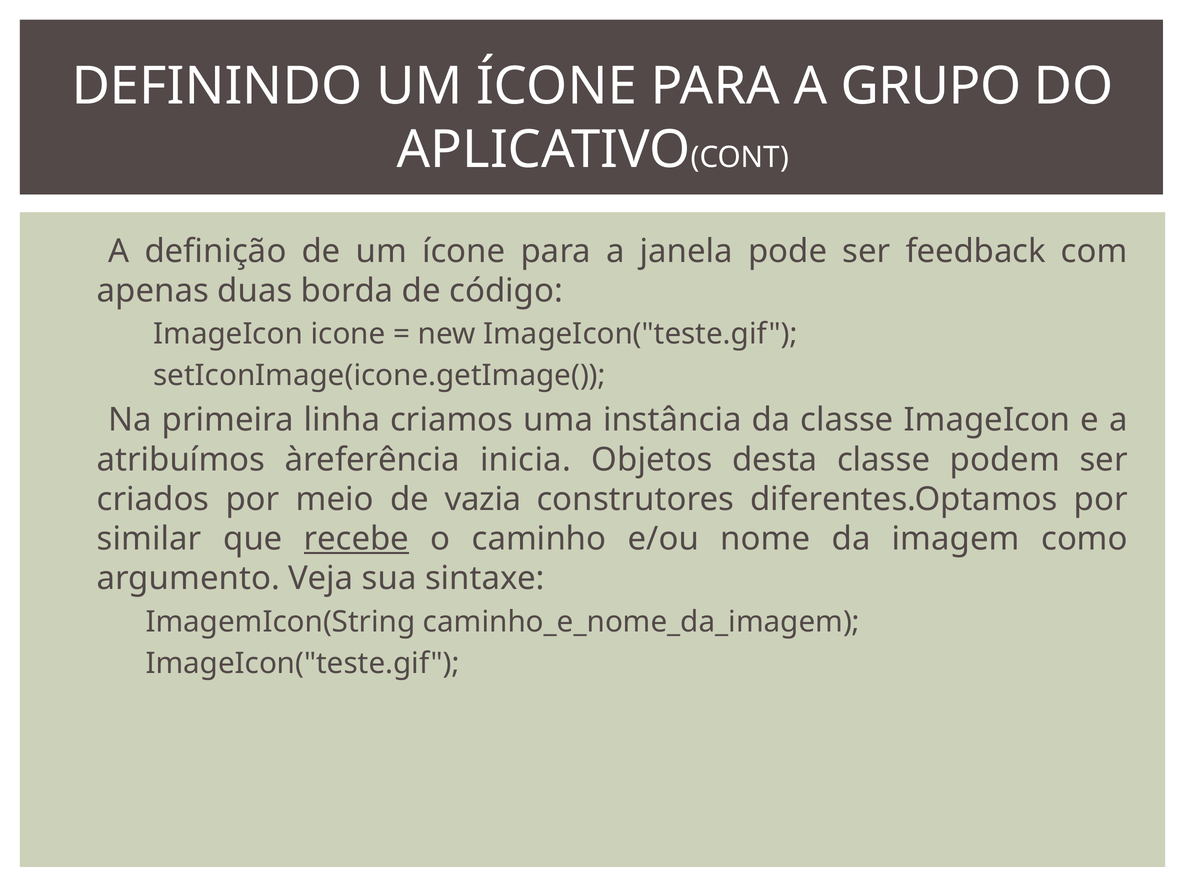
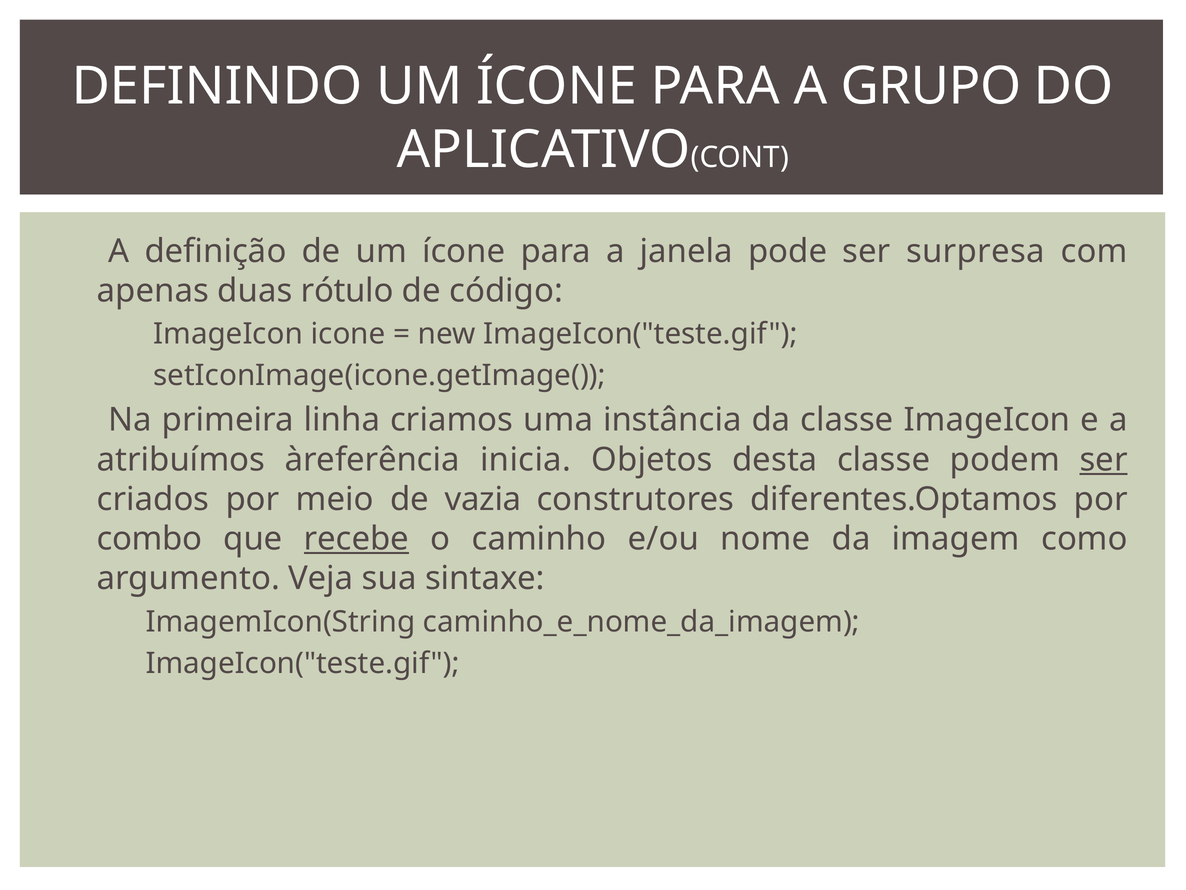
feedback: feedback -> surpresa (976, 251)
borda: borda -> rótulo (347, 291)
ser underline: none -> present (1104, 459)
similar: similar -> combo (149, 539)
